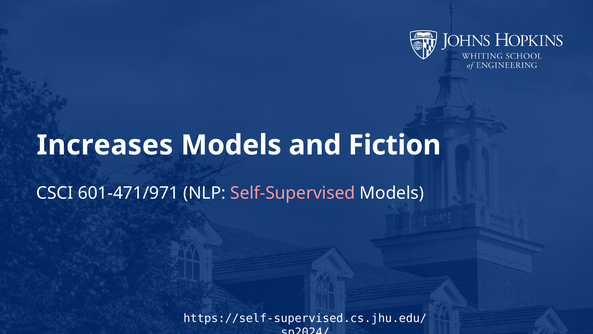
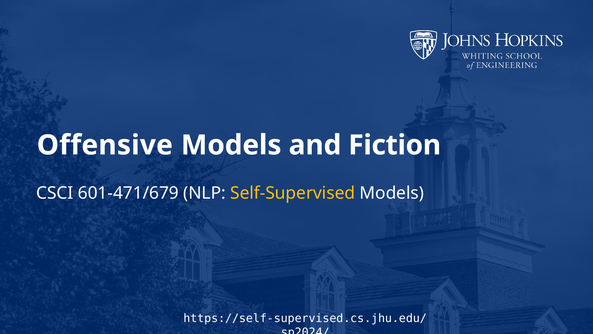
Increases: Increases -> Offensive (105, 145)
601-471/971: 601-471/971 -> 601-471/679 (128, 193)
Self-Supervised colour: pink -> yellow (293, 193)
